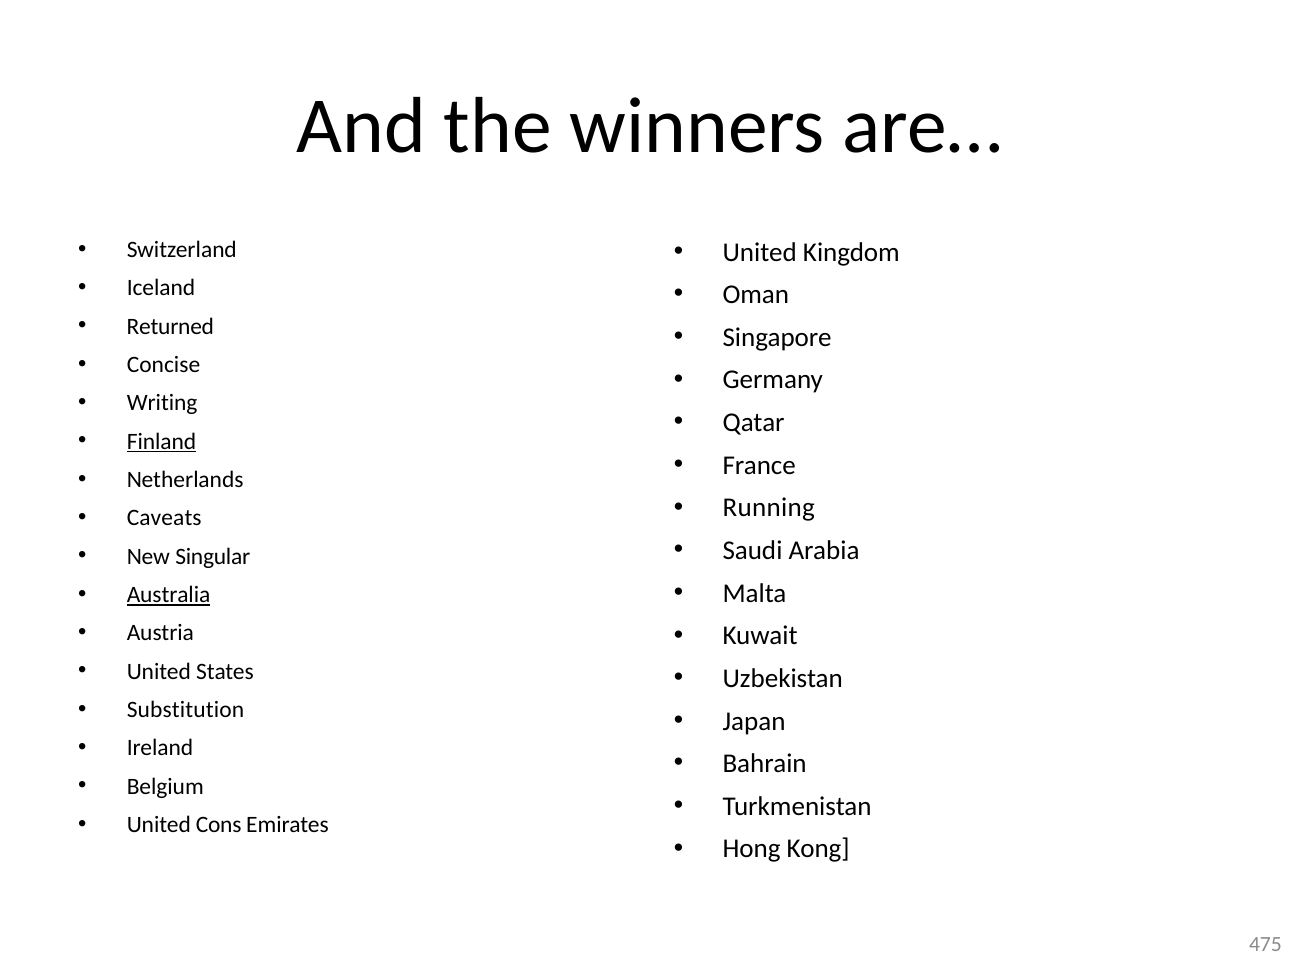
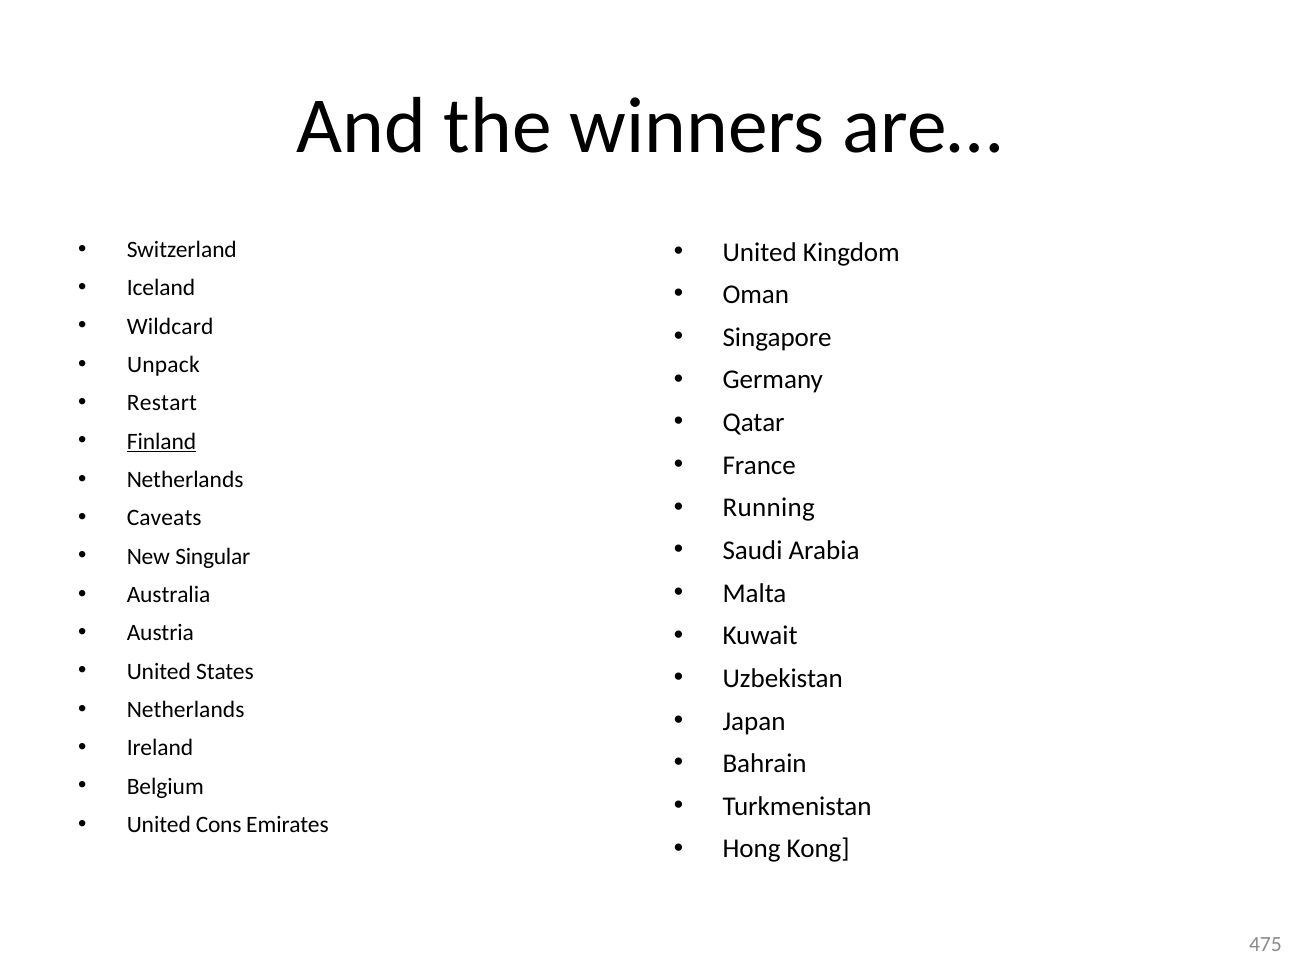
Returned: Returned -> Wildcard (170, 326)
Concise: Concise -> Unpack (163, 365)
Writing: Writing -> Restart (162, 403)
Australia underline: present -> none (169, 595)
Substitution: Substitution -> Netherlands (186, 710)
